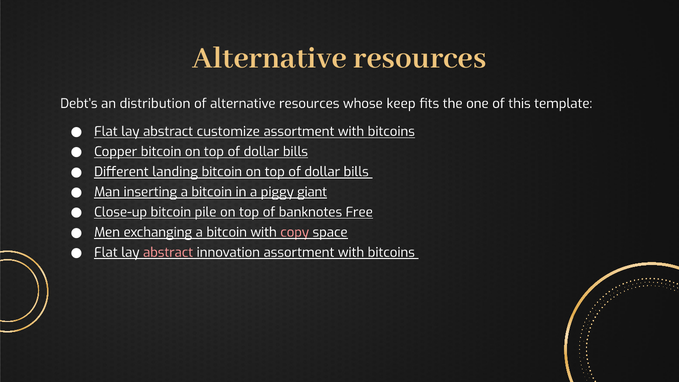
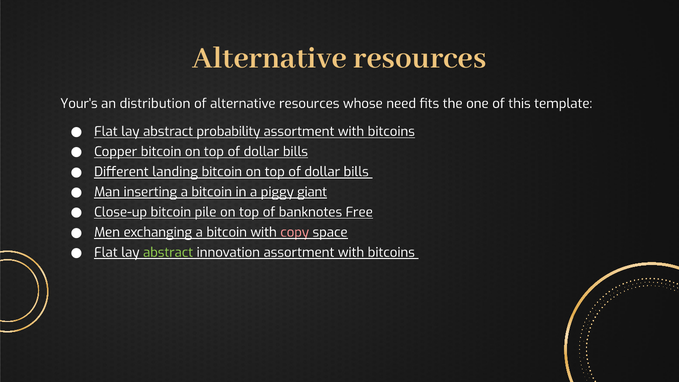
Debt’s: Debt’s -> Your’s (79, 104)
keep: keep -> need (401, 104)
customize: customize -> probability (228, 131)
abstract colour: pink -> light green (168, 252)
